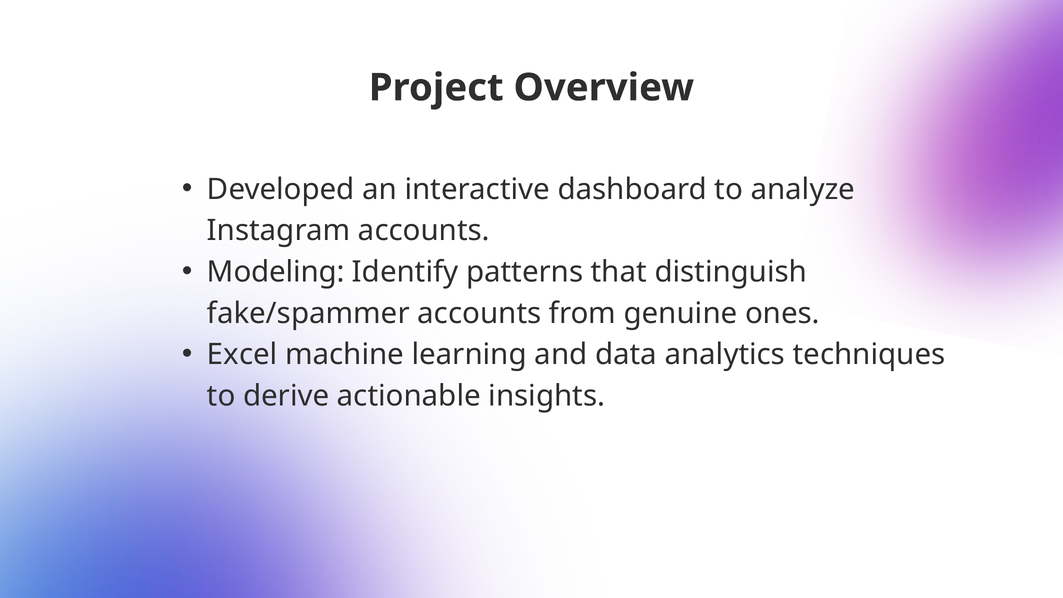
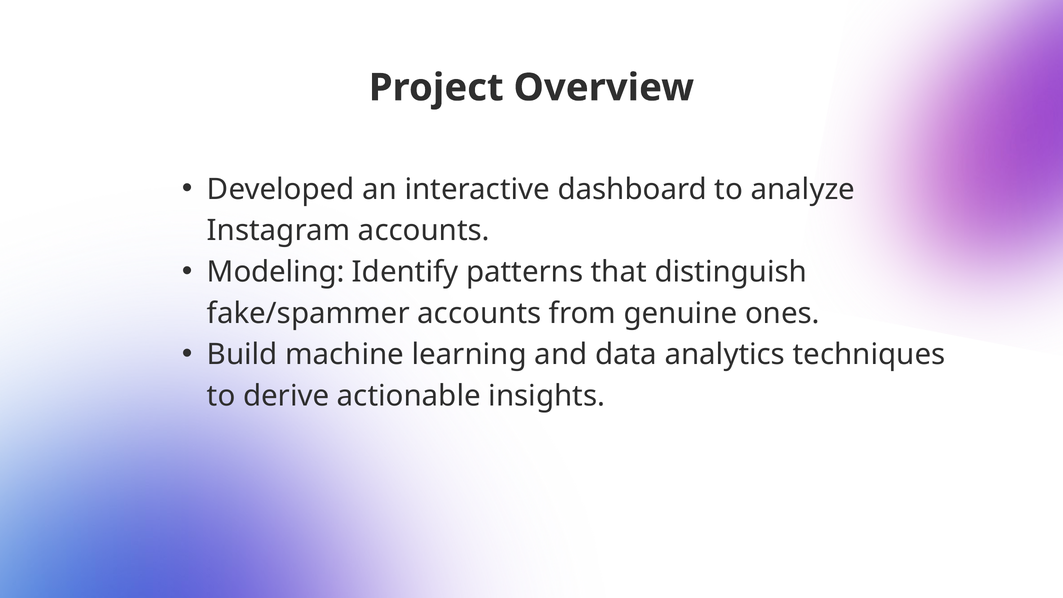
Excel: Excel -> Build (242, 355)
